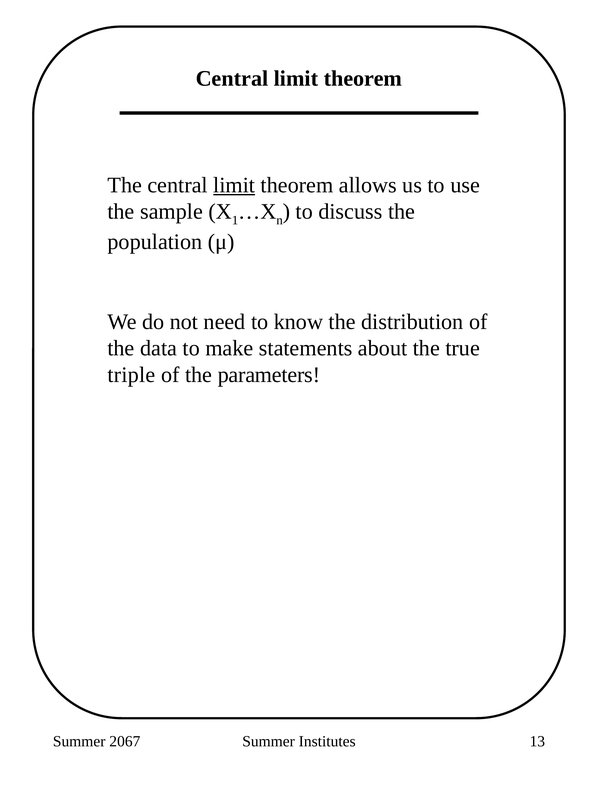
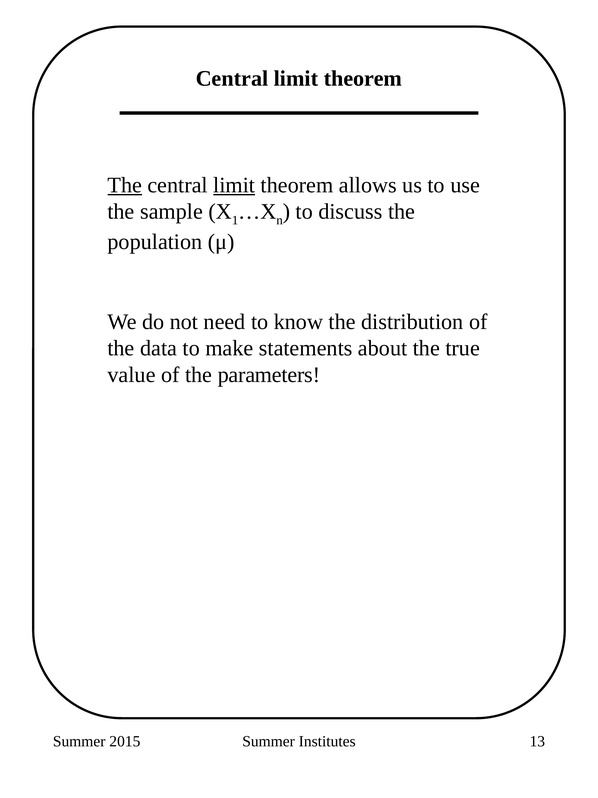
The underline: none -> present (125, 185)
triple: triple -> value (132, 375)
2067: 2067 -> 2015 (125, 741)
